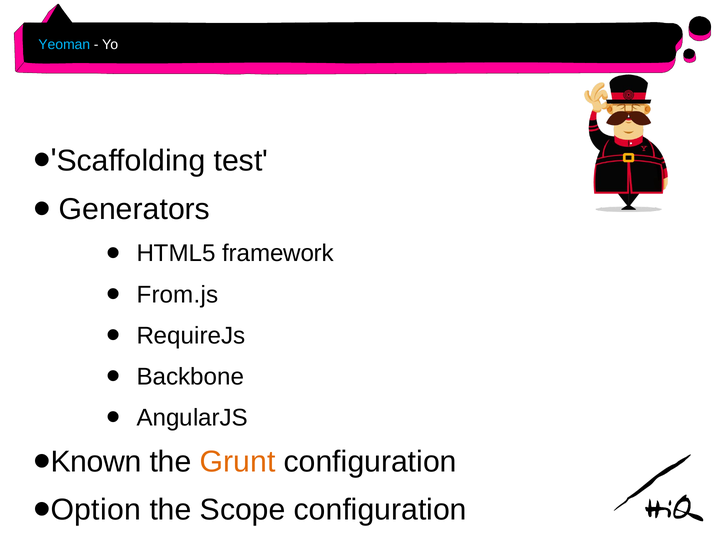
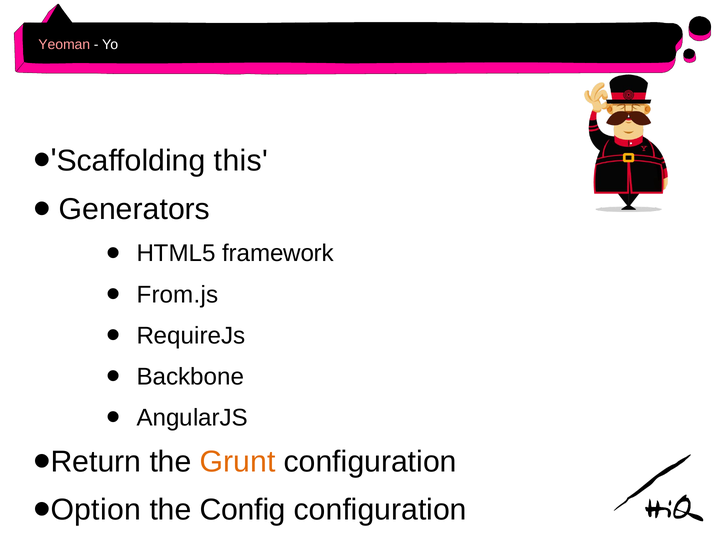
Yeoman colour: light blue -> pink (64, 44)
test: test -> this (241, 161)
Known: Known -> Return (96, 463)
Scope: Scope -> Config (243, 510)
